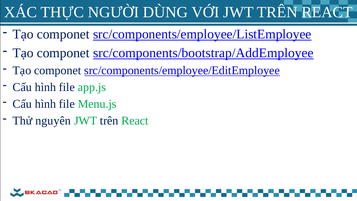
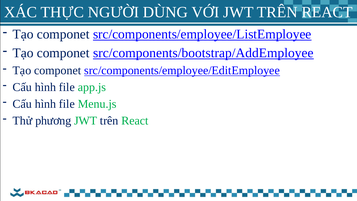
nguyên: nguyên -> phương (53, 120)
